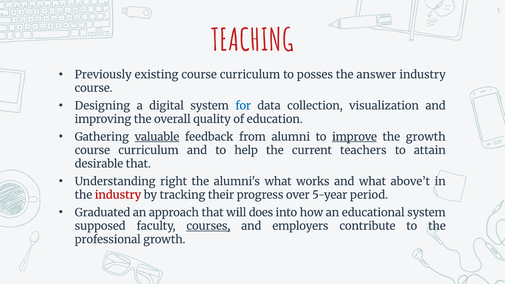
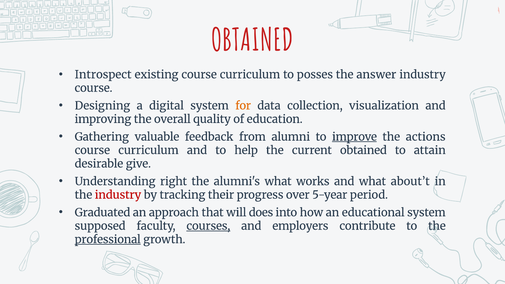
TEACHING: TEACHING -> OBTAINED (252, 41)
Previously: Previously -> Introspect (103, 75)
for colour: blue -> orange (243, 106)
valuable underline: present -> none (157, 137)
the growth: growth -> actions (426, 137)
current teachers: teachers -> obtained (363, 150)
desirable that: that -> give (138, 164)
above’t: above’t -> about’t (410, 182)
professional underline: none -> present (108, 240)
